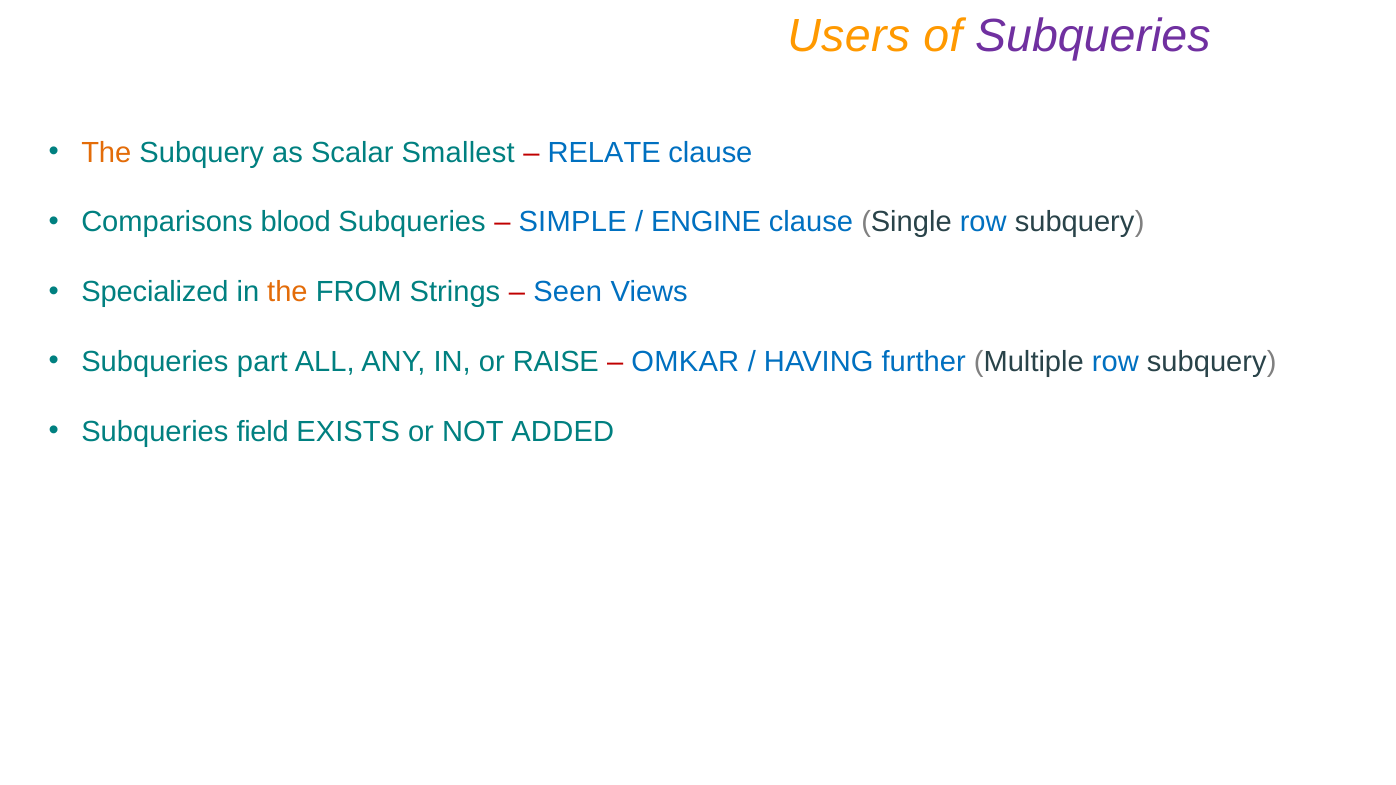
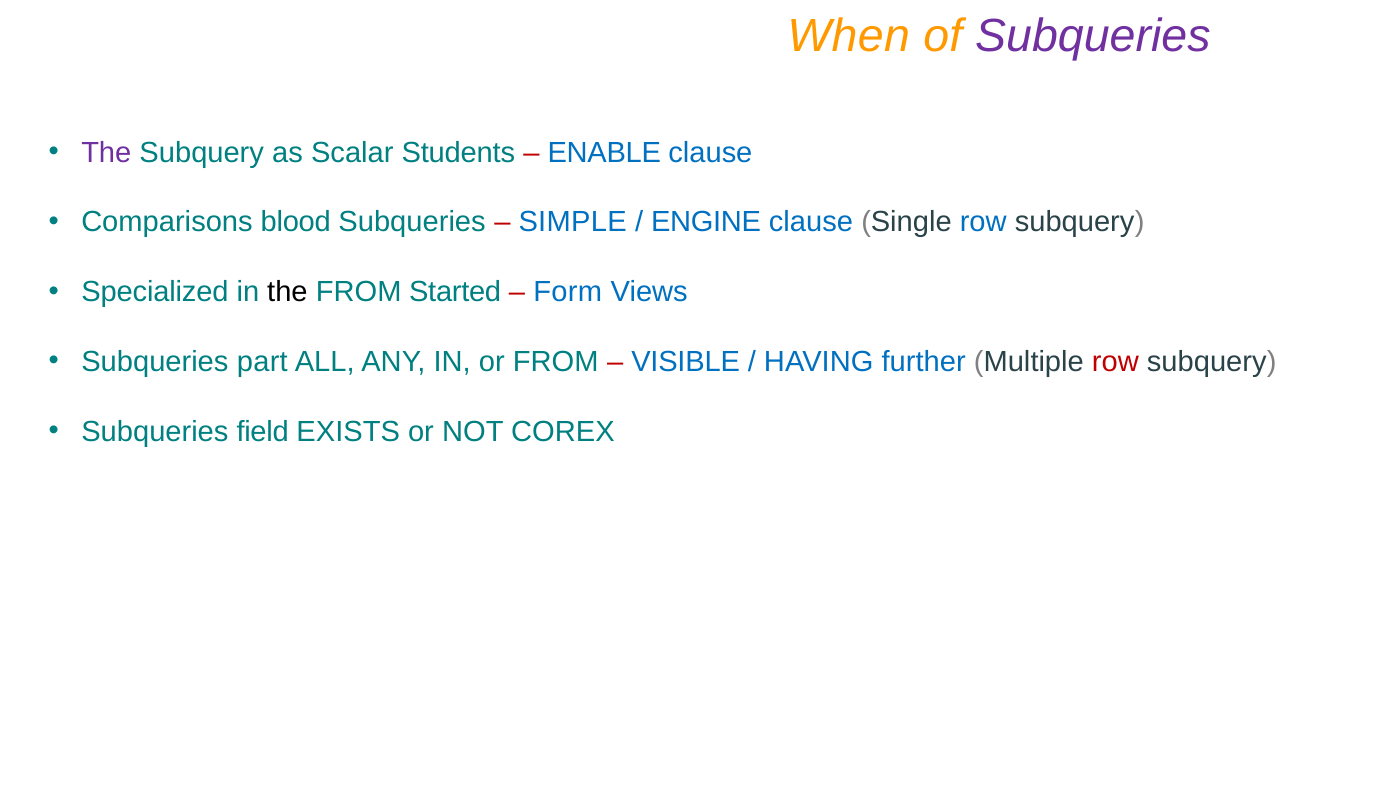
Users: Users -> When (849, 36)
The colour: orange -> purple (106, 153)
Smallest: Smallest -> Students (458, 153)
RELATE: RELATE -> ENABLE (604, 153)
the colour: orange -> black (287, 292)
Strings: Strings -> Started (455, 292)
Seen: Seen -> Form (568, 292)
or RAISE: RAISE -> FROM (556, 362)
OMKAR: OMKAR -> VISIBLE (686, 362)
row colour: blue -> red (1115, 362)
ADDED: ADDED -> COREX (563, 432)
